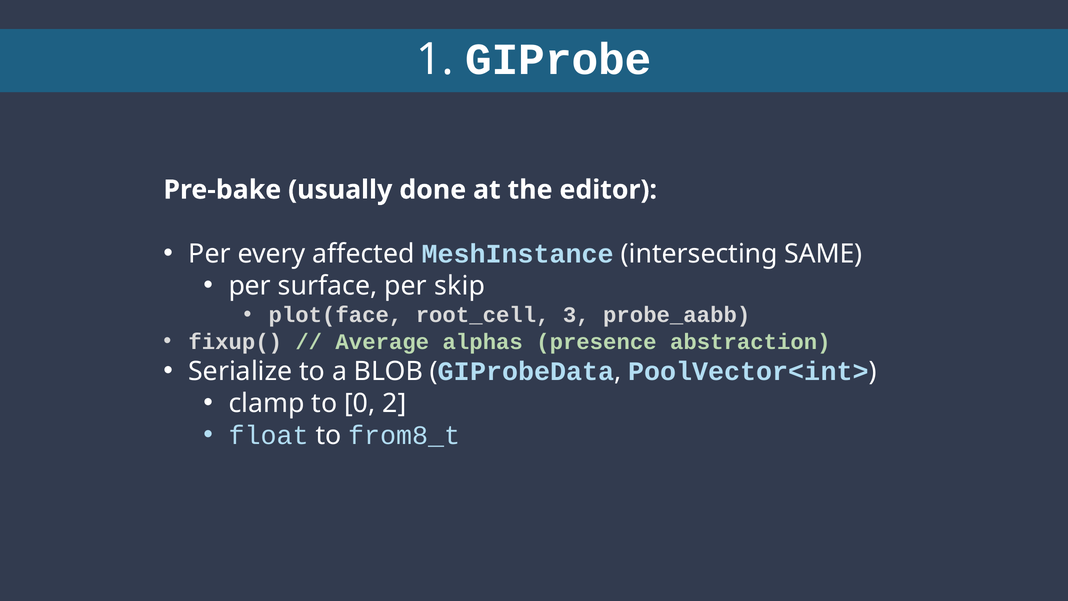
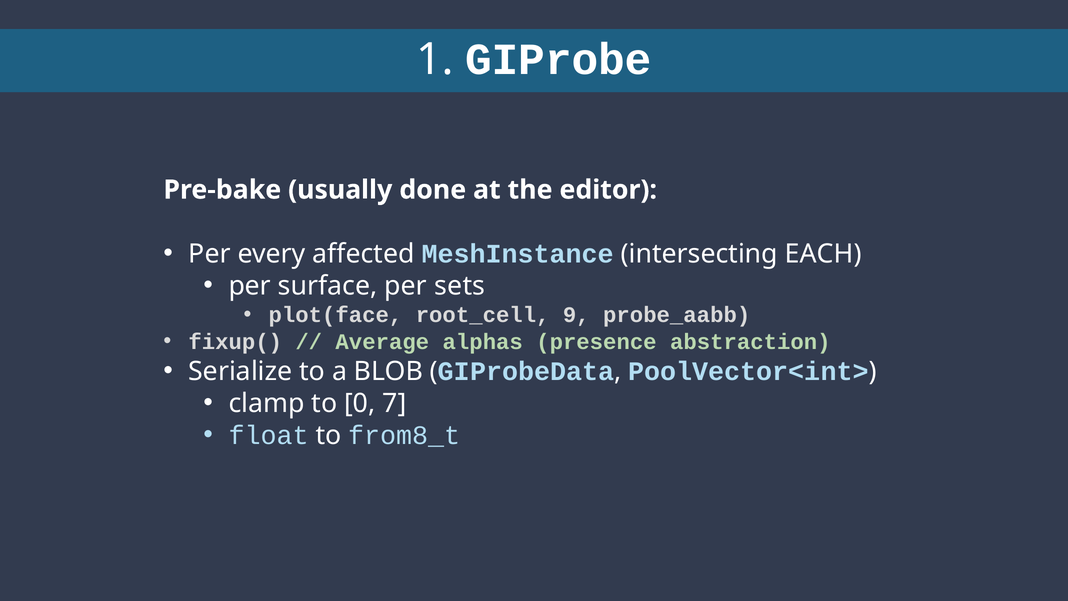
SAME: SAME -> EACH (823, 254)
skip: skip -> sets (460, 286)
3: 3 -> 9 (576, 315)
2: 2 -> 7 (394, 403)
